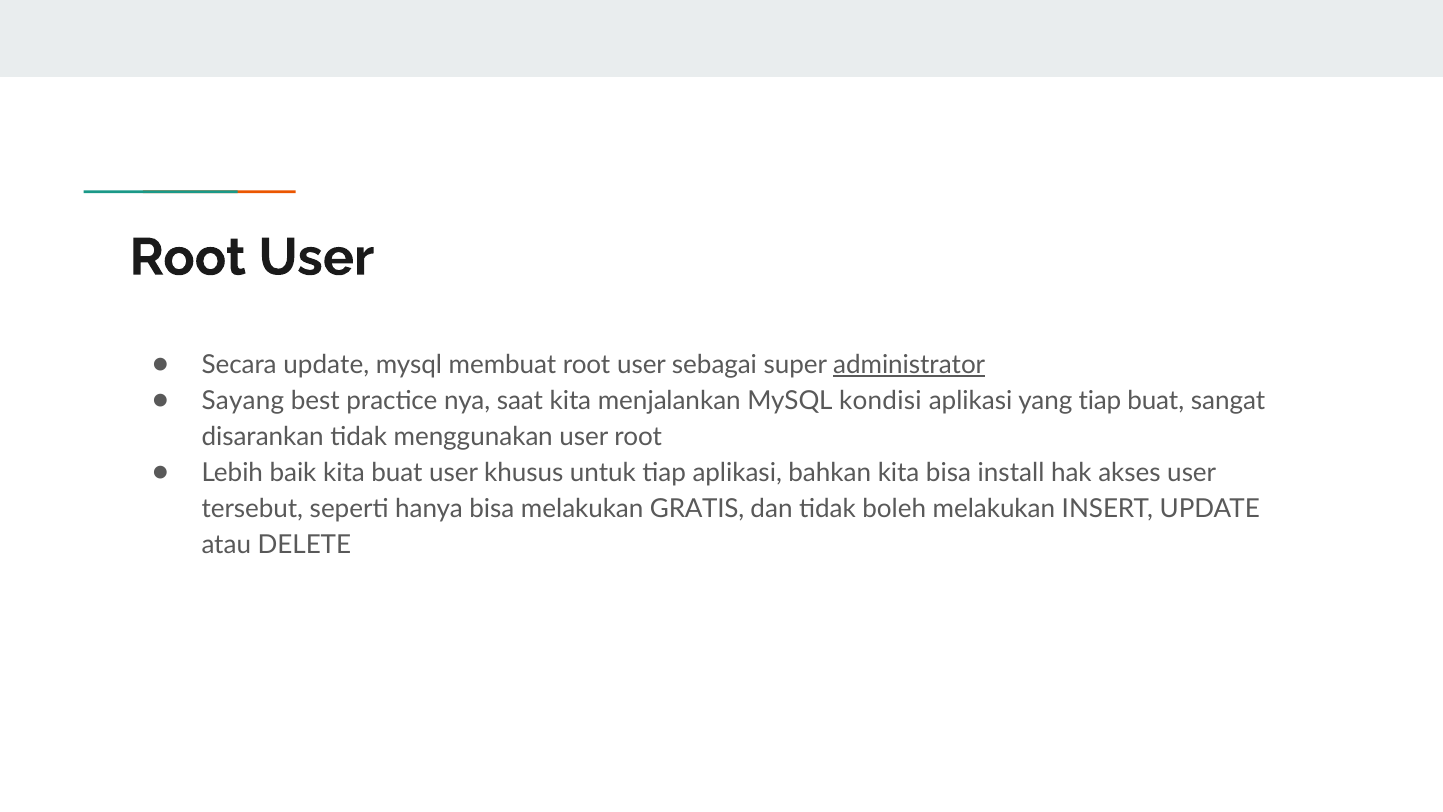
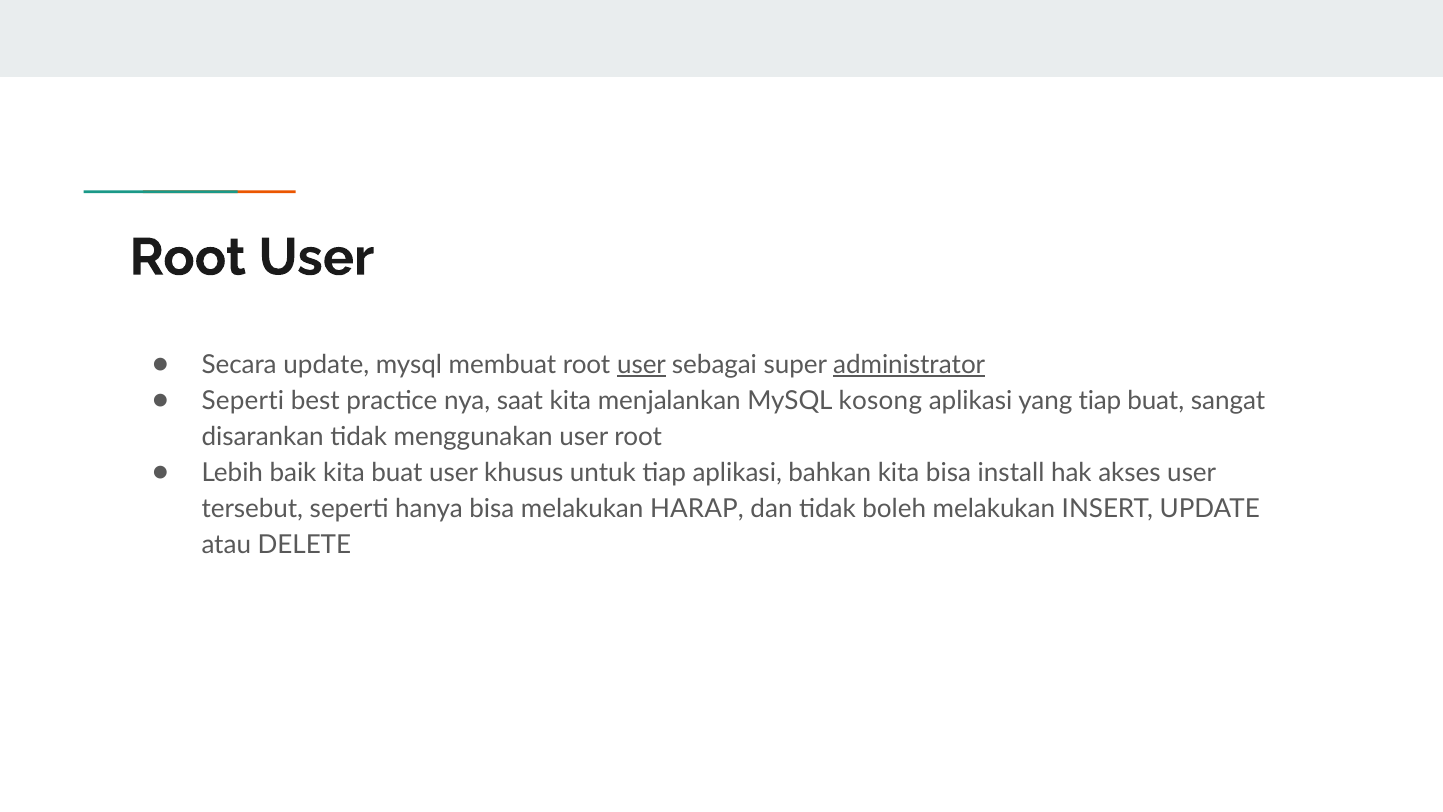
user underline: none -> present (642, 365)
Sayang: Sayang -> Seperti (243, 401)
kondisi: kondisi -> kosong (880, 401)
GRATIS: GRATIS -> HARAP (697, 508)
